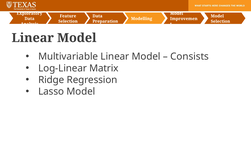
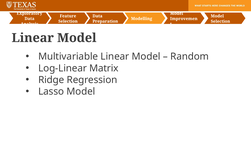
Consists: Consists -> Random (190, 57)
